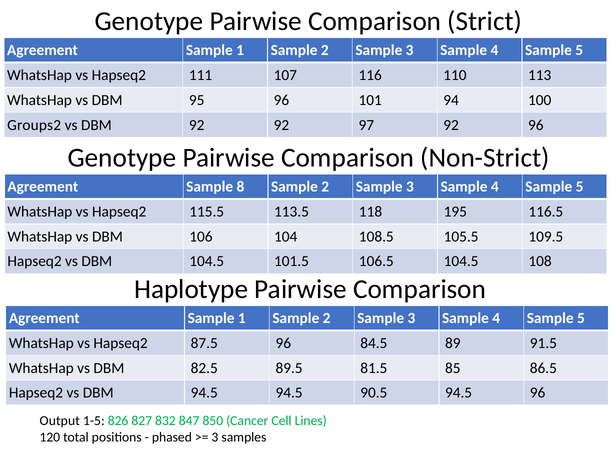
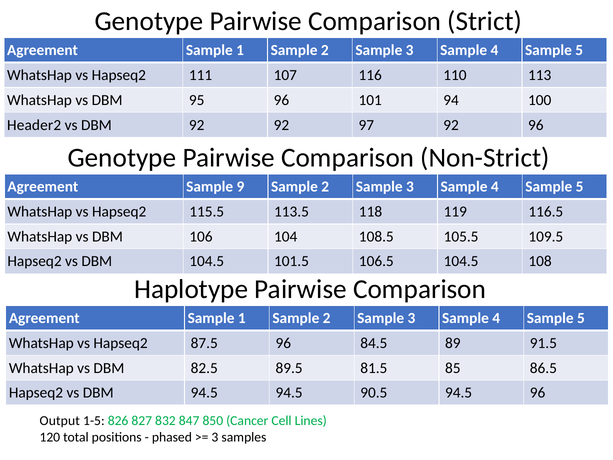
Groups2: Groups2 -> Header2 (34, 125)
8: 8 -> 9 (240, 187)
195: 195 -> 119 (455, 212)
